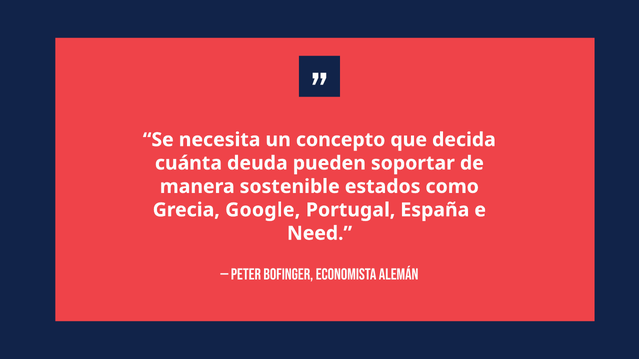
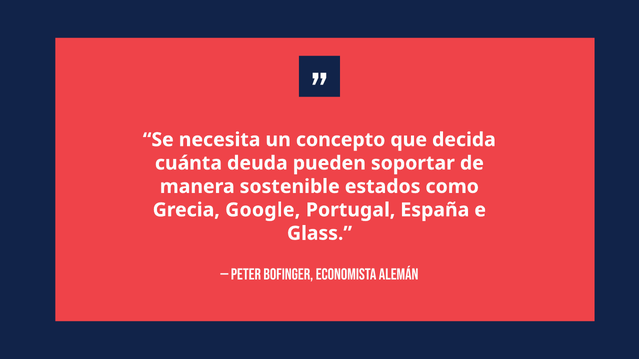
Need: Need -> Glass (319, 234)
